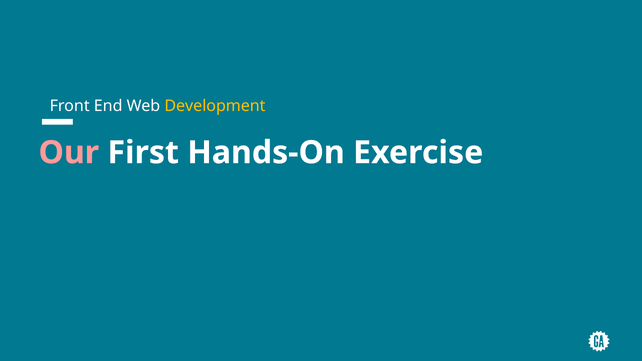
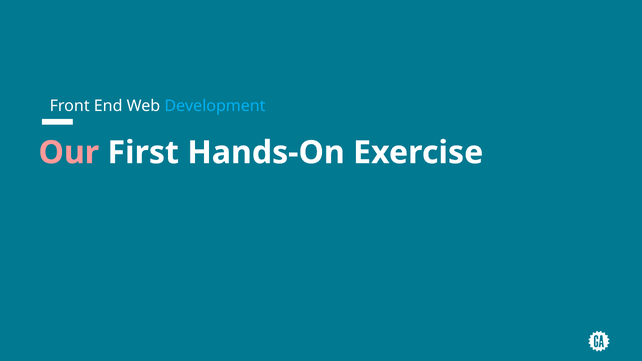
Development colour: yellow -> light blue (215, 106)
